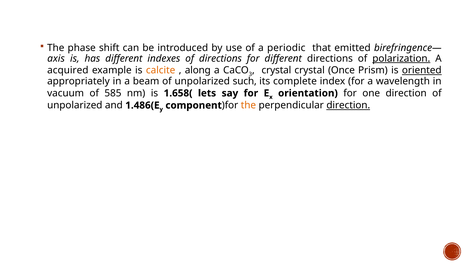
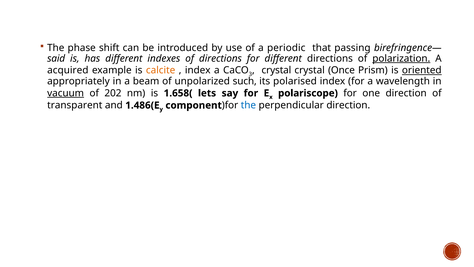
emitted: emitted -> passing (352, 48)
axis: axis -> said (56, 58)
along: along -> index (198, 70)
complete: complete -> polarised (295, 81)
vacuum underline: none -> present (66, 93)
585: 585 -> 202 (113, 93)
orientation: orientation -> polariscope (308, 93)
unpolarized: unpolarized -> transparent (75, 105)
the colour: orange -> blue (248, 105)
direction underline: present -> none (348, 105)
